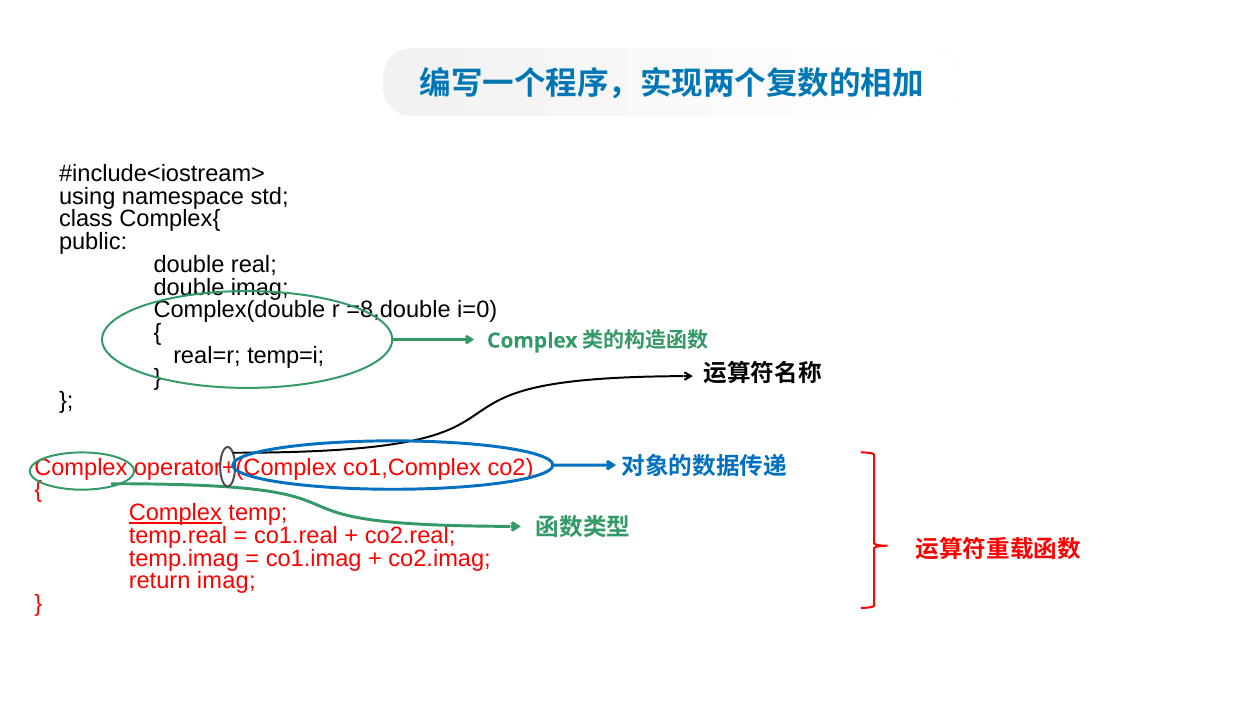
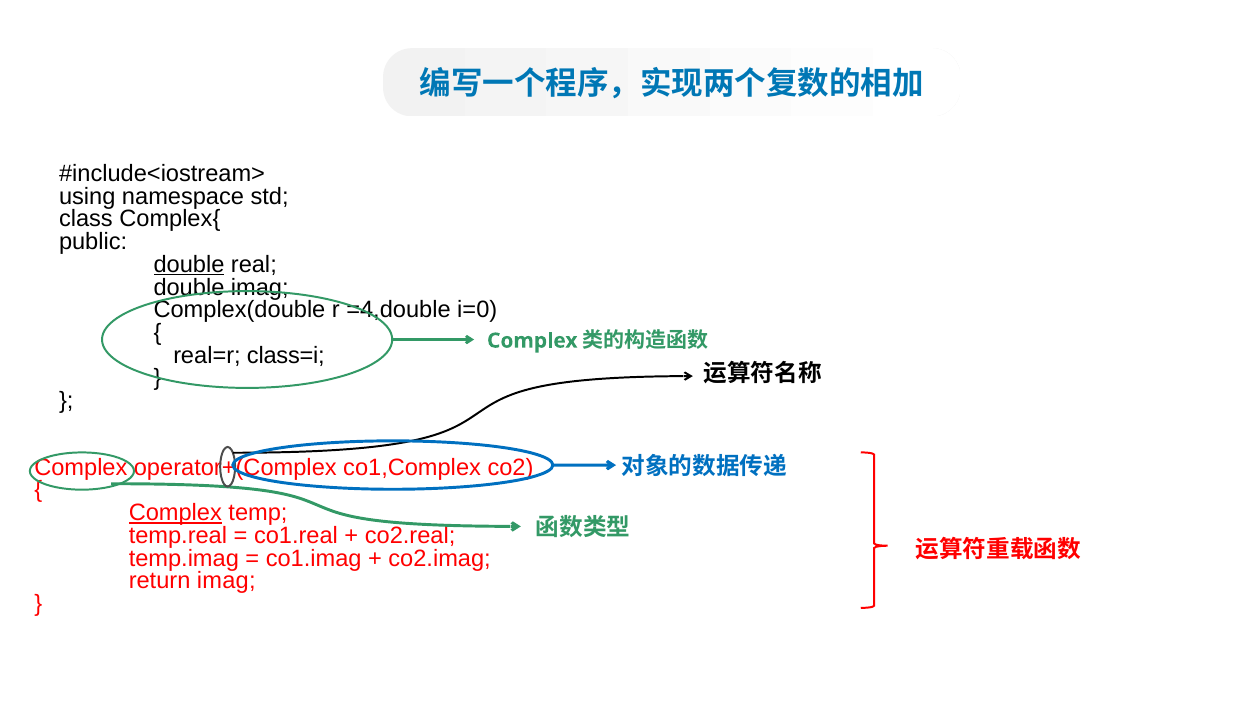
double underline: none -> present (189, 265)
=8,double: =8,double -> =4,double (399, 310)
temp=i: temp=i -> class=i (286, 355)
